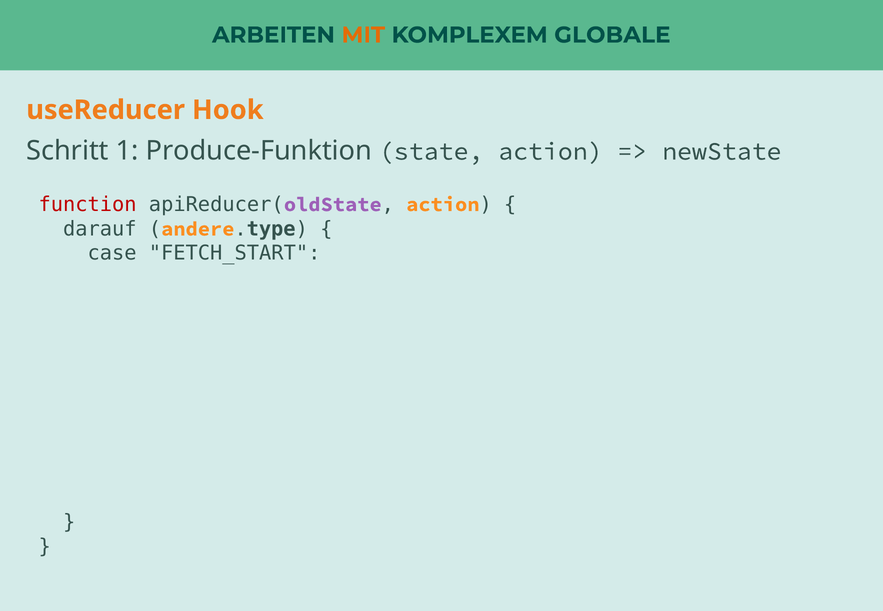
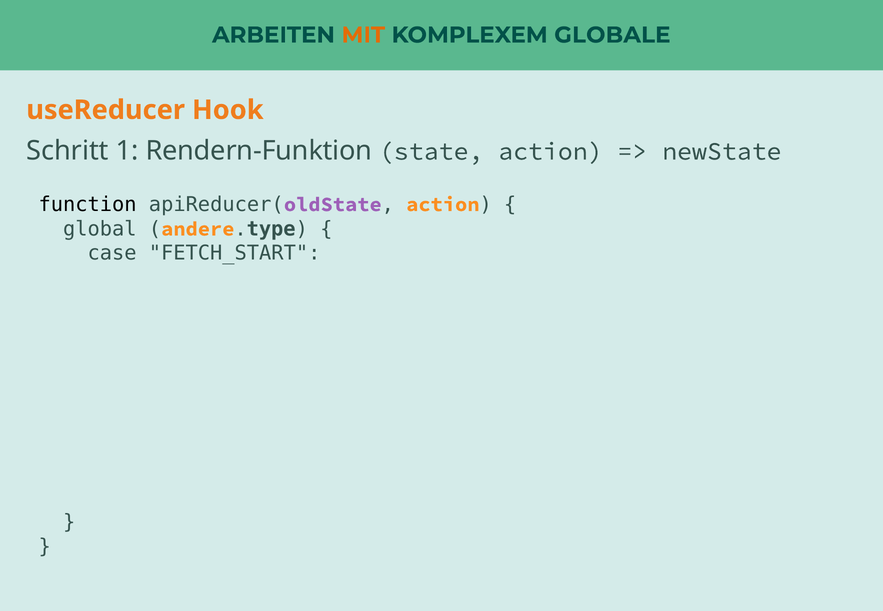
Produce-Funktion: Produce-Funktion -> Rendern-Funktion (259, 151)
function colour: red -> black (88, 204)
darauf: darauf -> global (100, 229)
